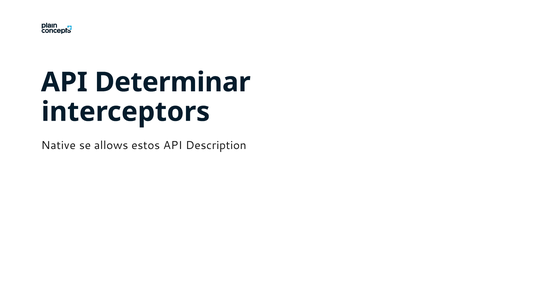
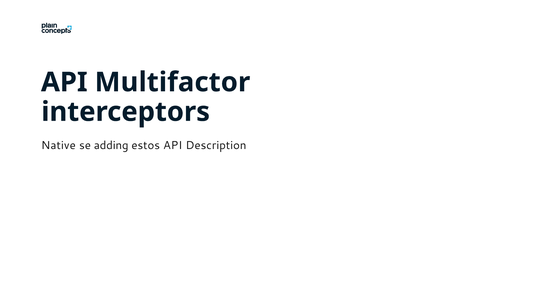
Determinar: Determinar -> Multifactor (172, 82)
allows: allows -> adding (111, 146)
